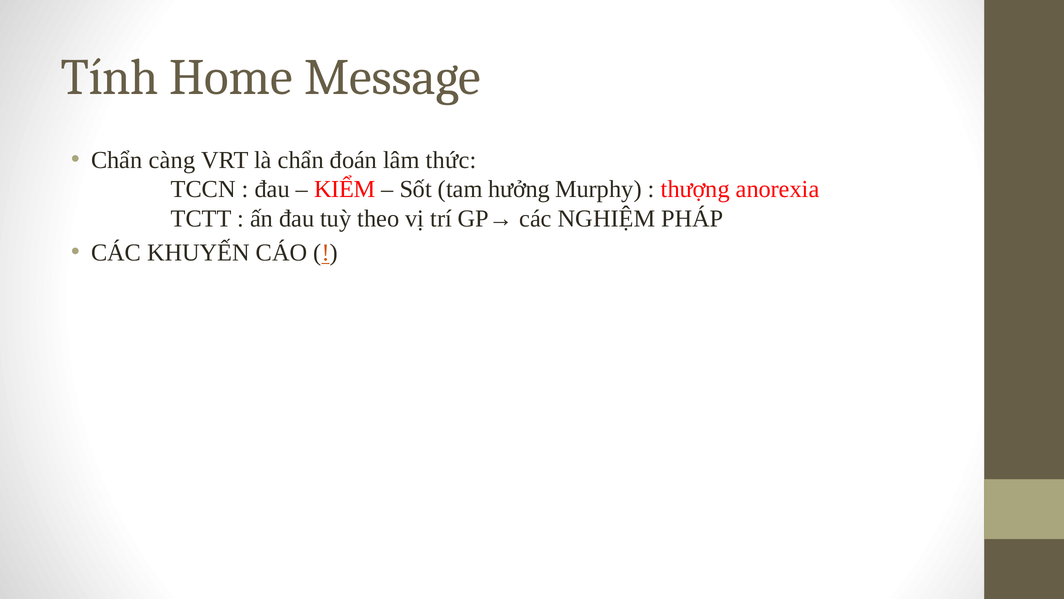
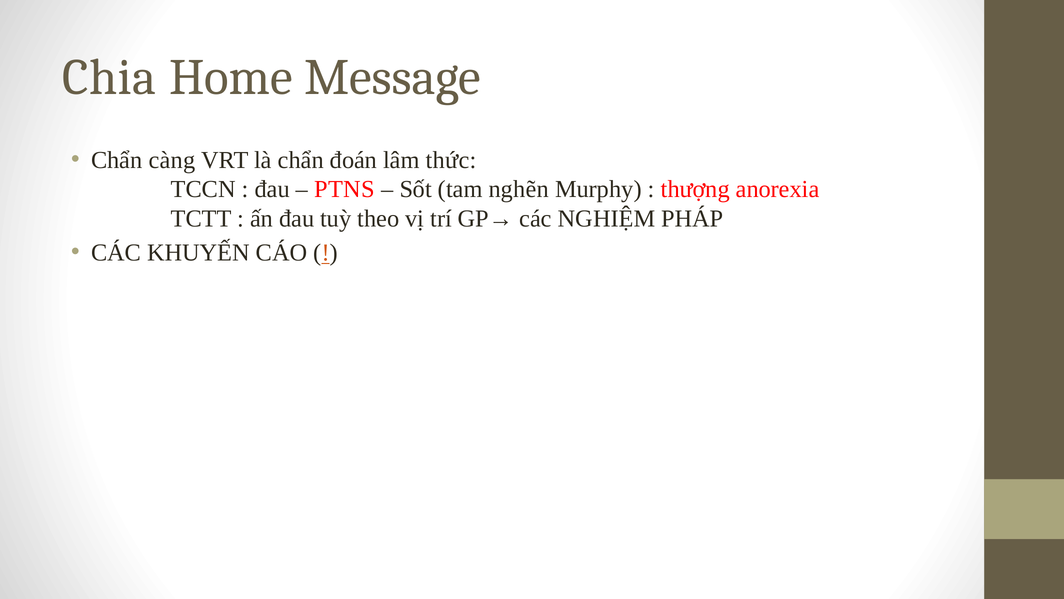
Tính: Tính -> Chia (109, 77)
KIỂM: KIỂM -> PTNS (345, 189)
hưởng: hưởng -> nghẽn (519, 189)
